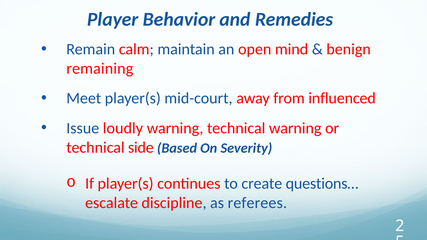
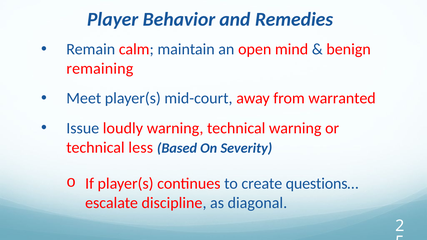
influenced: influenced -> warranted (342, 98)
side: side -> less (141, 148)
referees: referees -> diagonal (257, 203)
